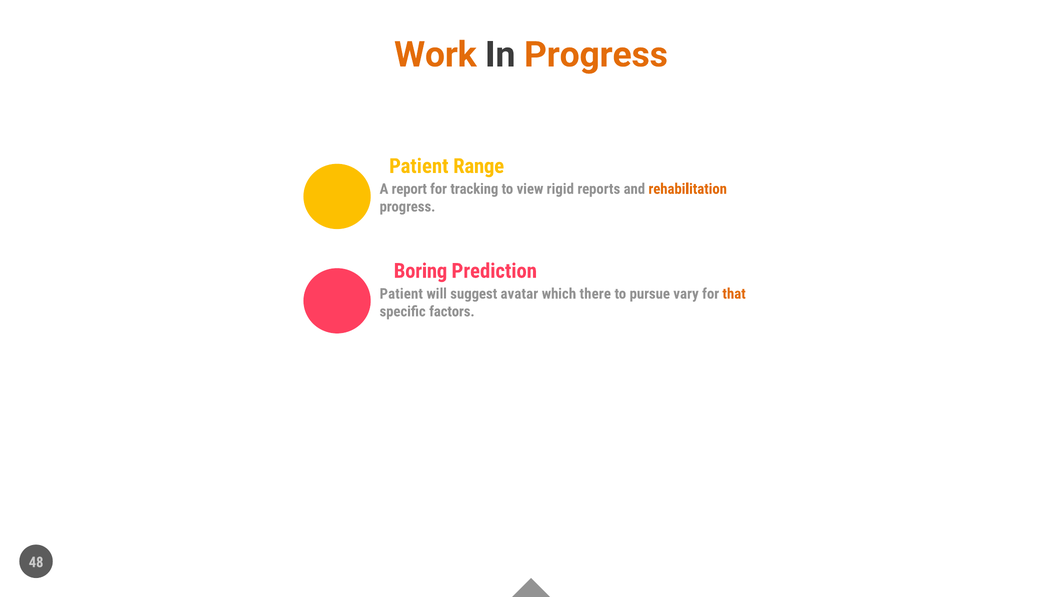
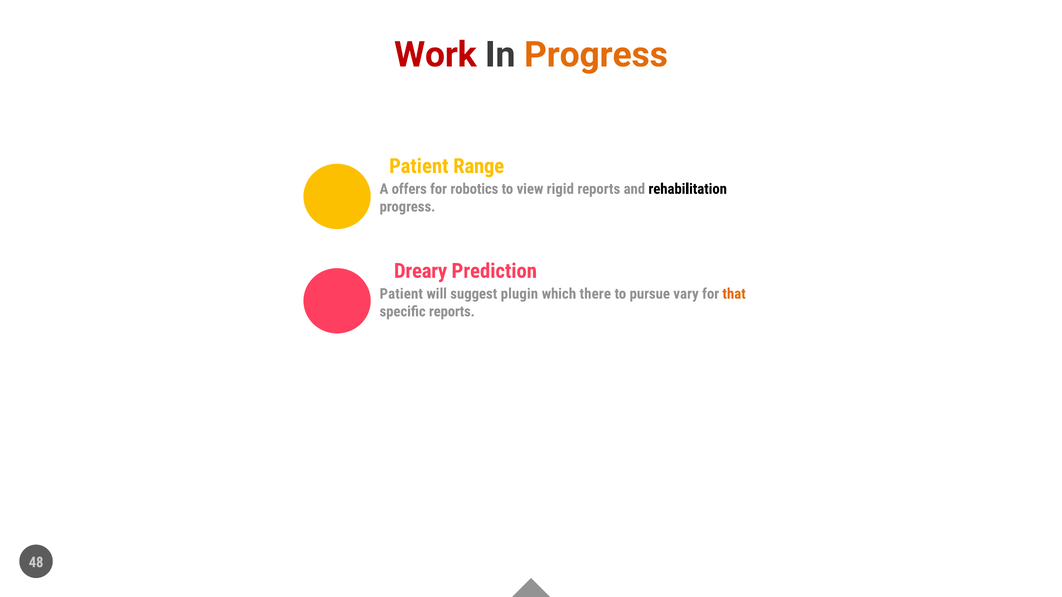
Work colour: orange -> red (435, 55)
report: report -> offers (409, 189)
tracking: tracking -> robotics (474, 189)
rehabilitation colour: orange -> black (688, 189)
Boring: Boring -> Dreary (421, 271)
avatar: avatar -> plugin (519, 294)
specific factors: factors -> reports (452, 312)
